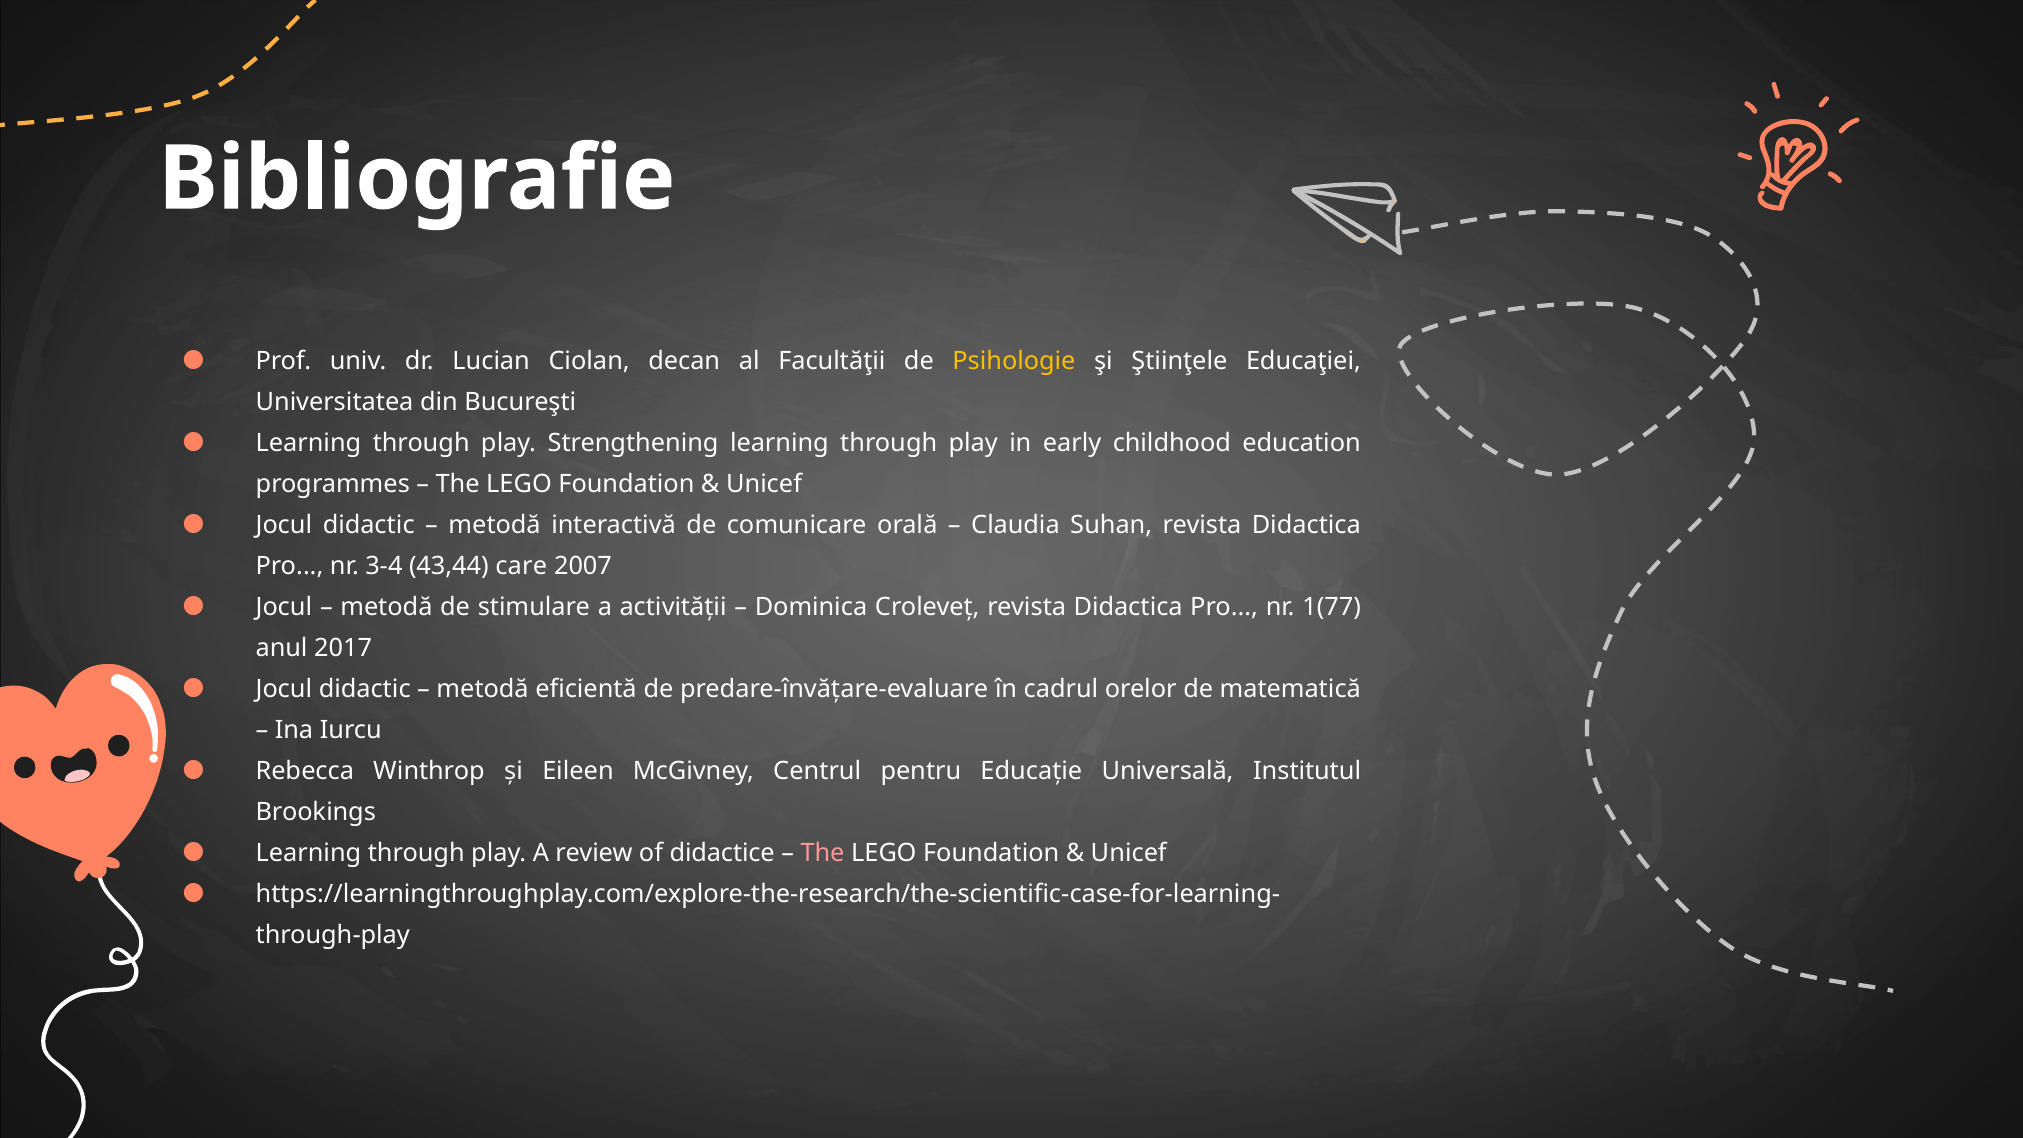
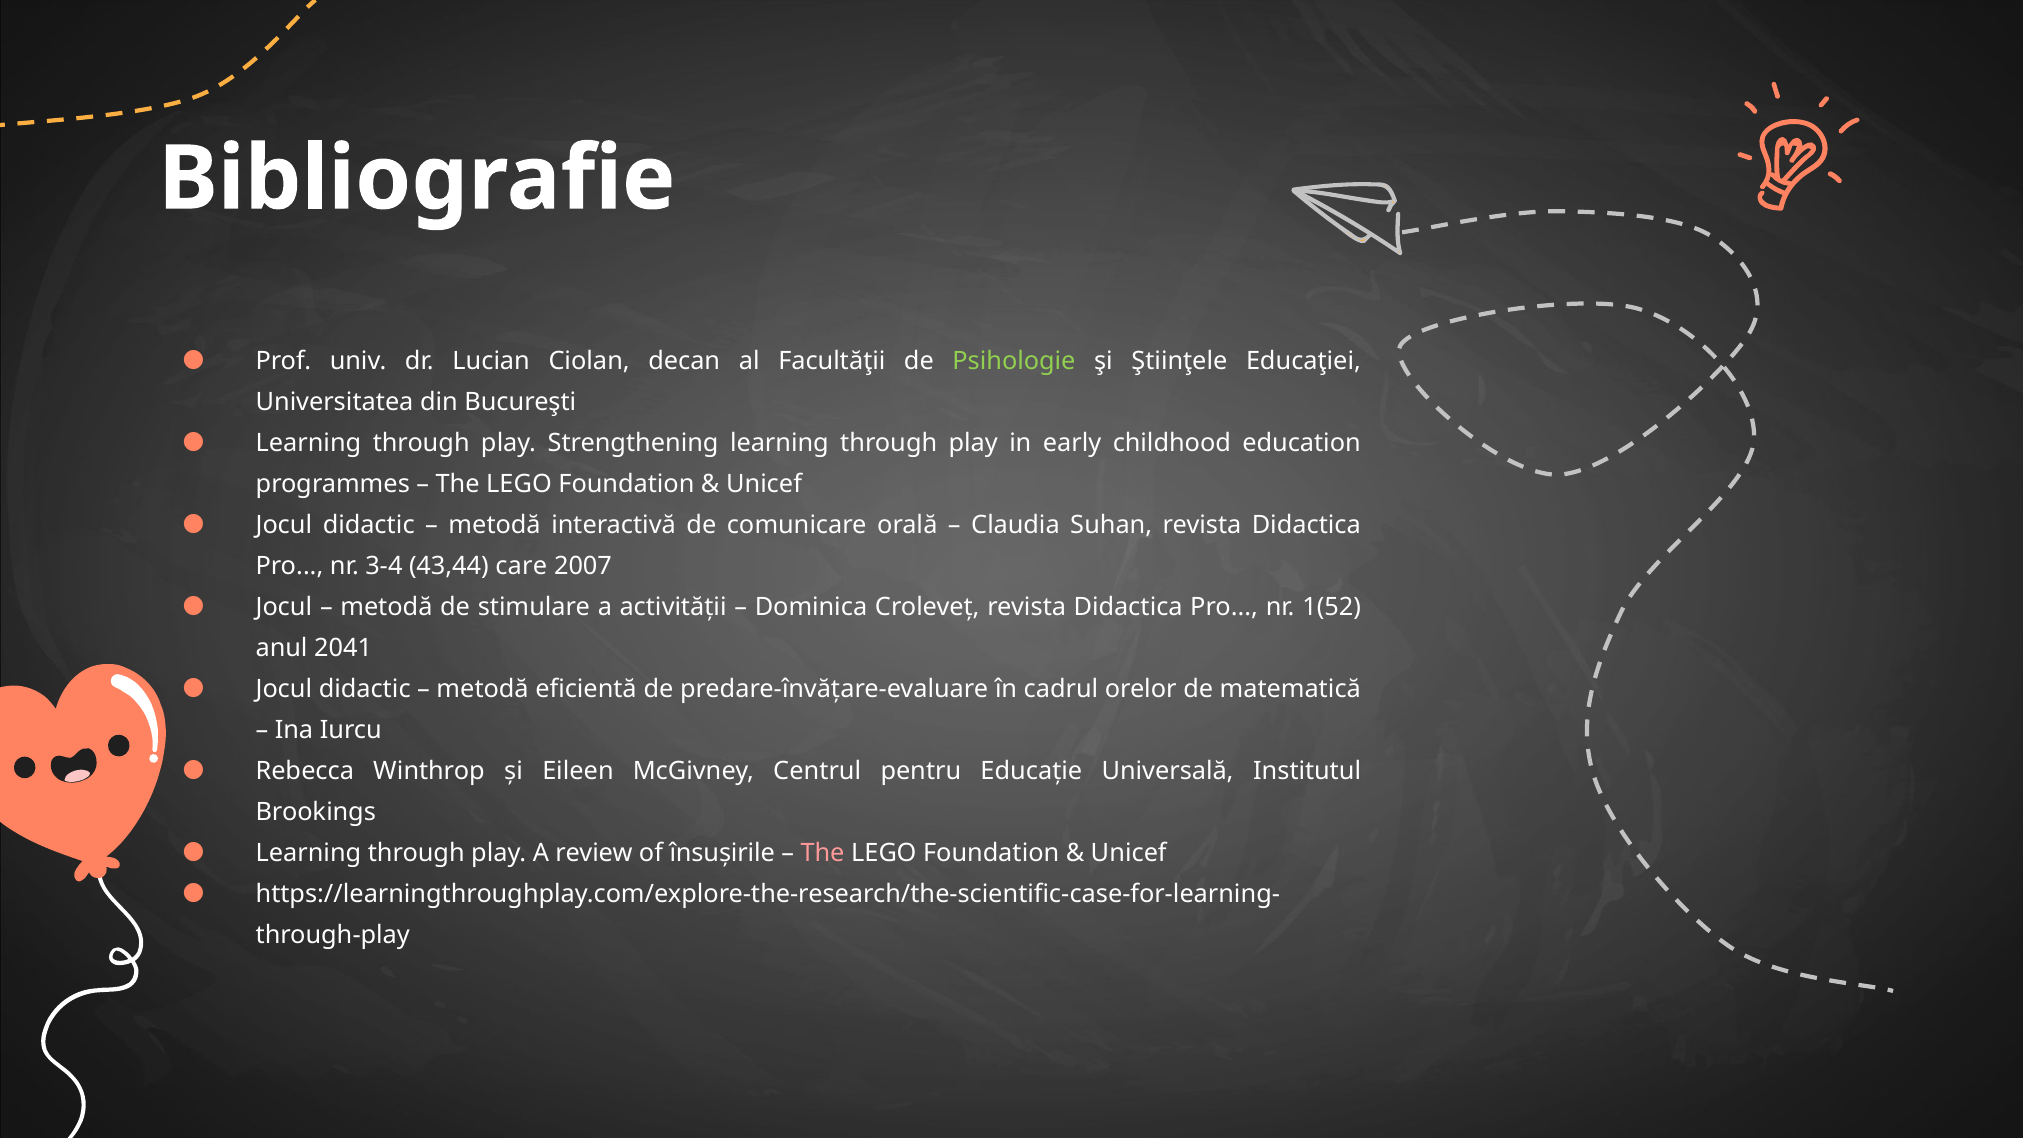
Psihologie colour: yellow -> light green (1014, 361)
1(77: 1(77 -> 1(52 (1332, 607)
2017: 2017 -> 2041 (343, 648)
didactice: didactice -> însușirile (722, 853)
